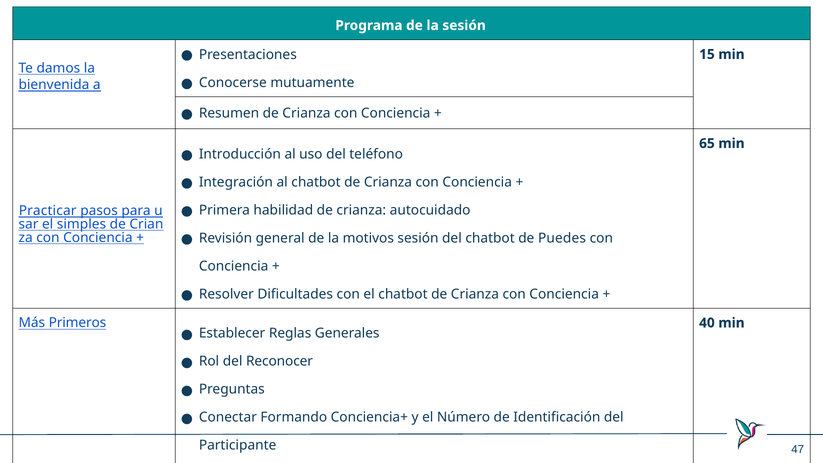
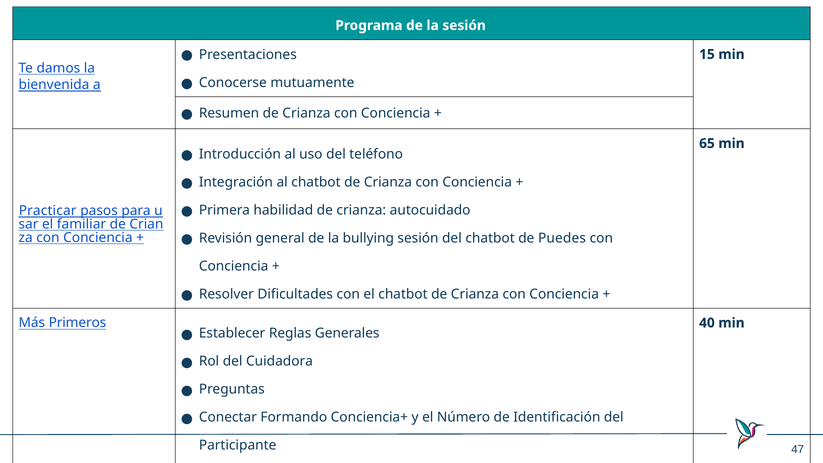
simples: simples -> familiar (81, 224)
motivos: motivos -> bullying (368, 238)
Reconocer: Reconocer -> Cuidadora (279, 361)
